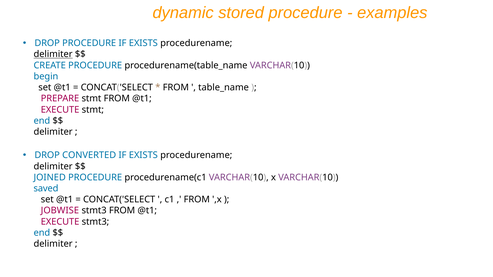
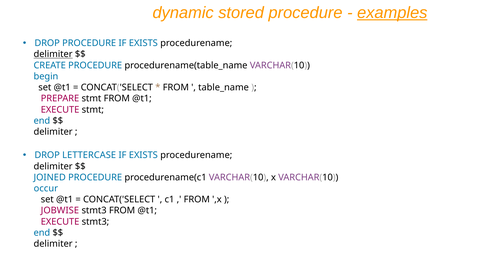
examples underline: none -> present (392, 13)
CONVERTED: CONVERTED -> LETTERCASE (89, 155)
saved: saved -> occur (46, 189)
